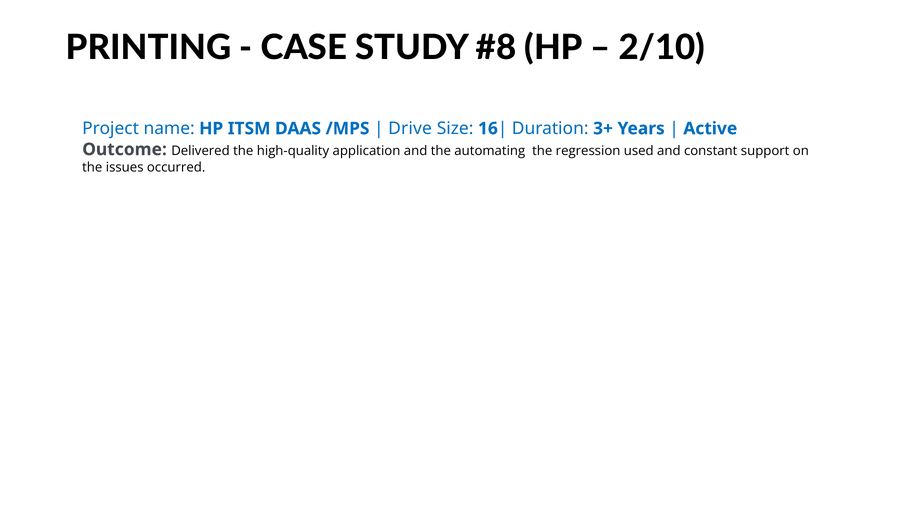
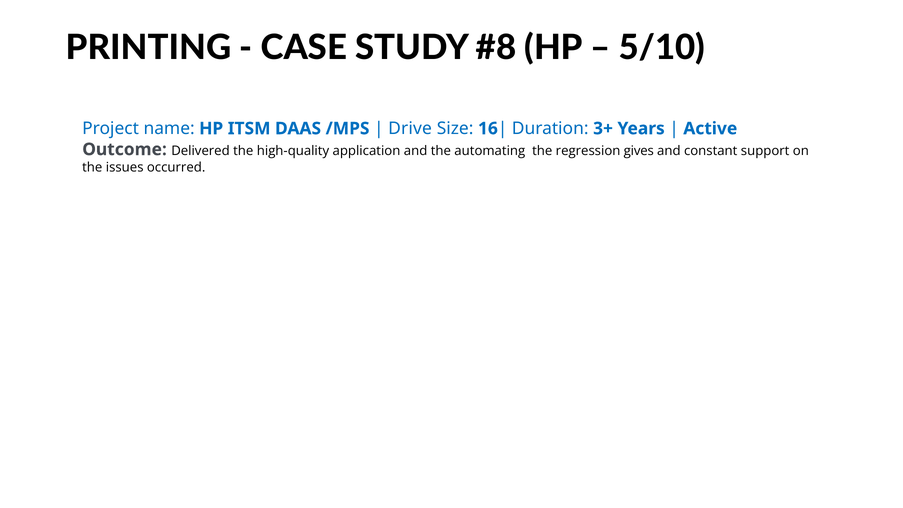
2/10: 2/10 -> 5/10 (662, 48)
used: used -> gives (639, 151)
